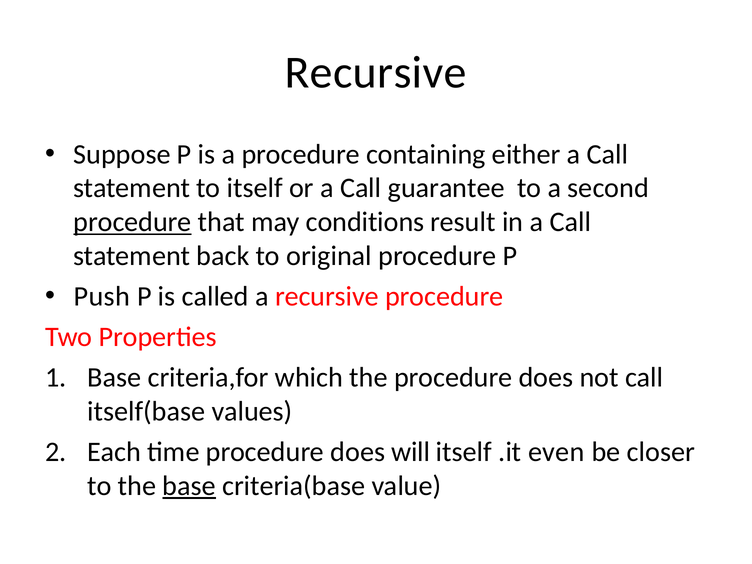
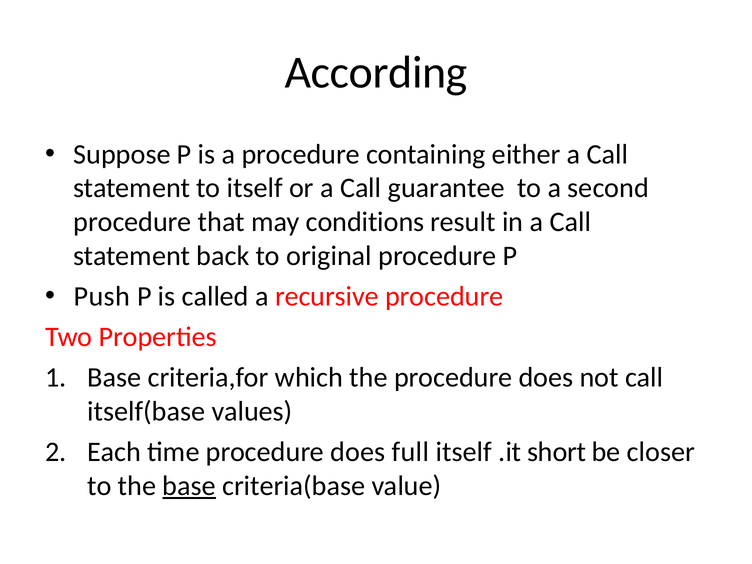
Recursive: Recursive -> According (376, 73)
procedure underline: present -> none (132, 222)
will: will -> full (410, 452)
even: even -> short (557, 452)
